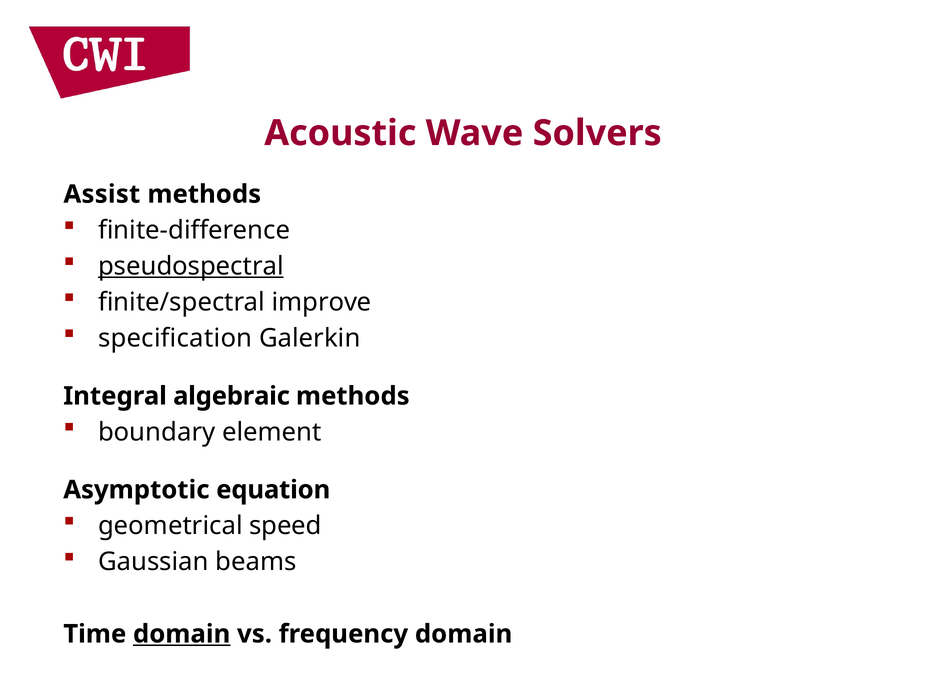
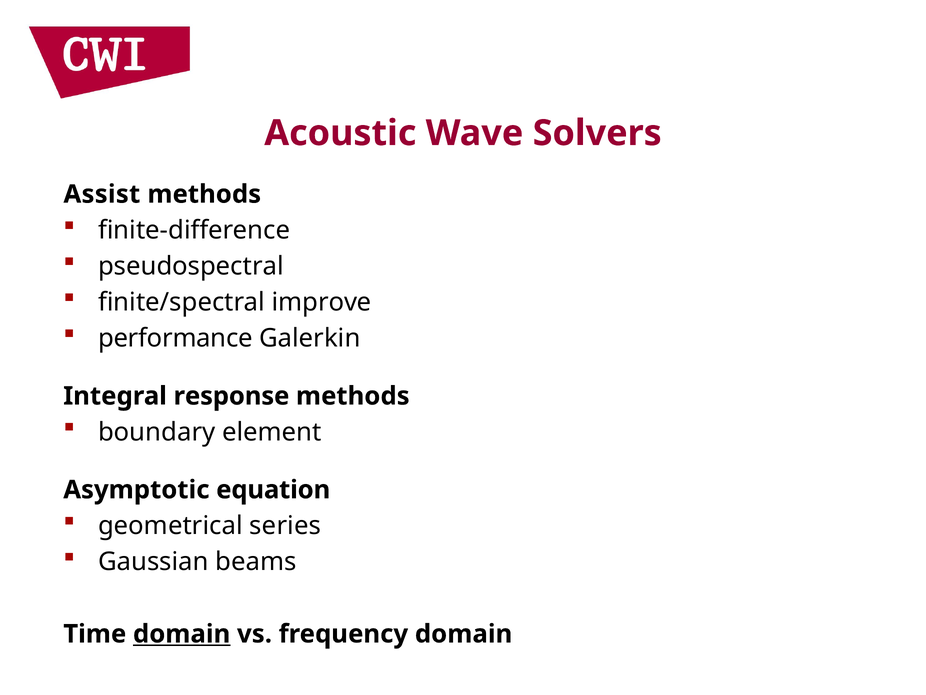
pseudospectral underline: present -> none (191, 266)
specification: specification -> performance (175, 338)
algebraic: algebraic -> response (231, 396)
speed: speed -> series (285, 525)
